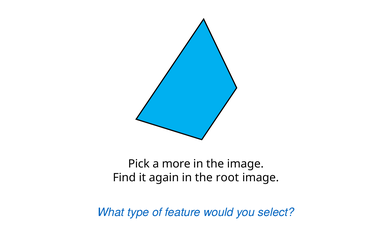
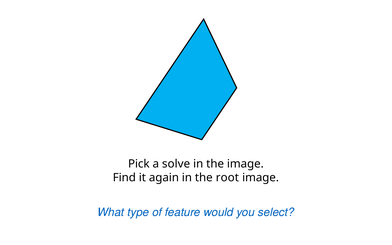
more: more -> solve (176, 164)
